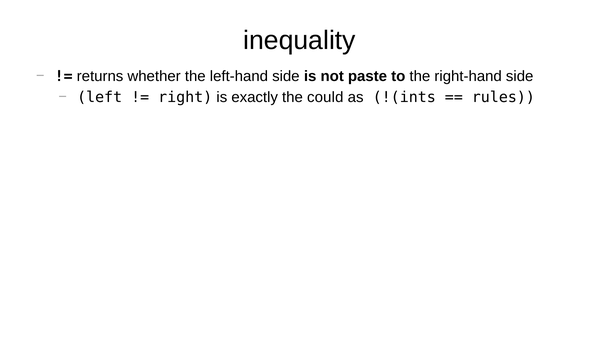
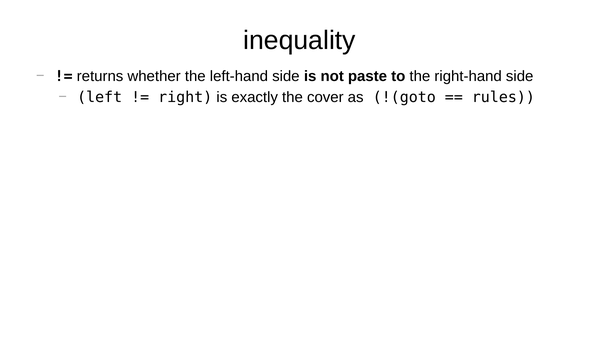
could: could -> cover (325, 97)
!(ints: !(ints -> !(goto (404, 97)
